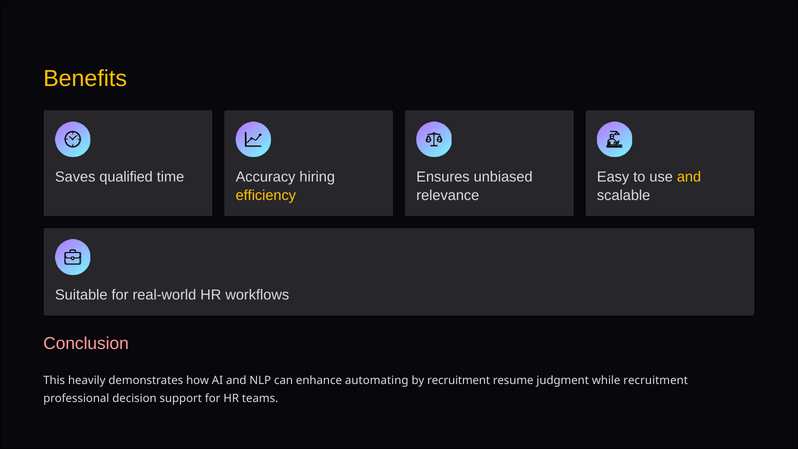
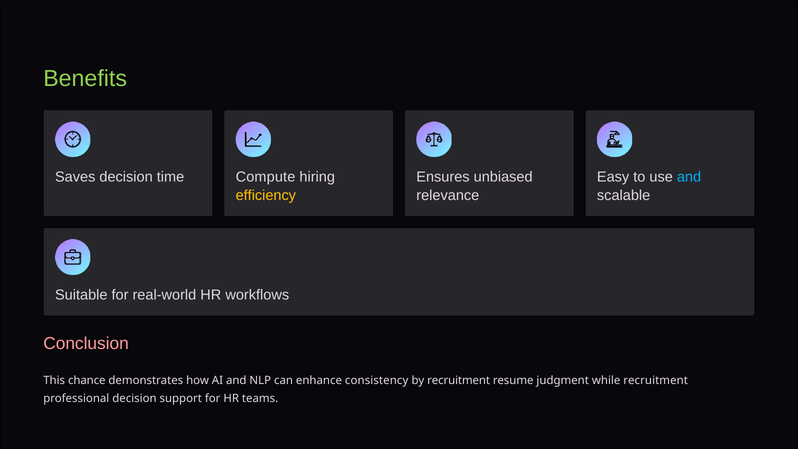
Benefits colour: yellow -> light green (85, 78)
Saves qualified: qualified -> decision (126, 177)
Accuracy: Accuracy -> Compute (266, 177)
and colour: yellow -> light blue (689, 177)
heavily: heavily -> chance (87, 380)
automating: automating -> consistency (377, 380)
